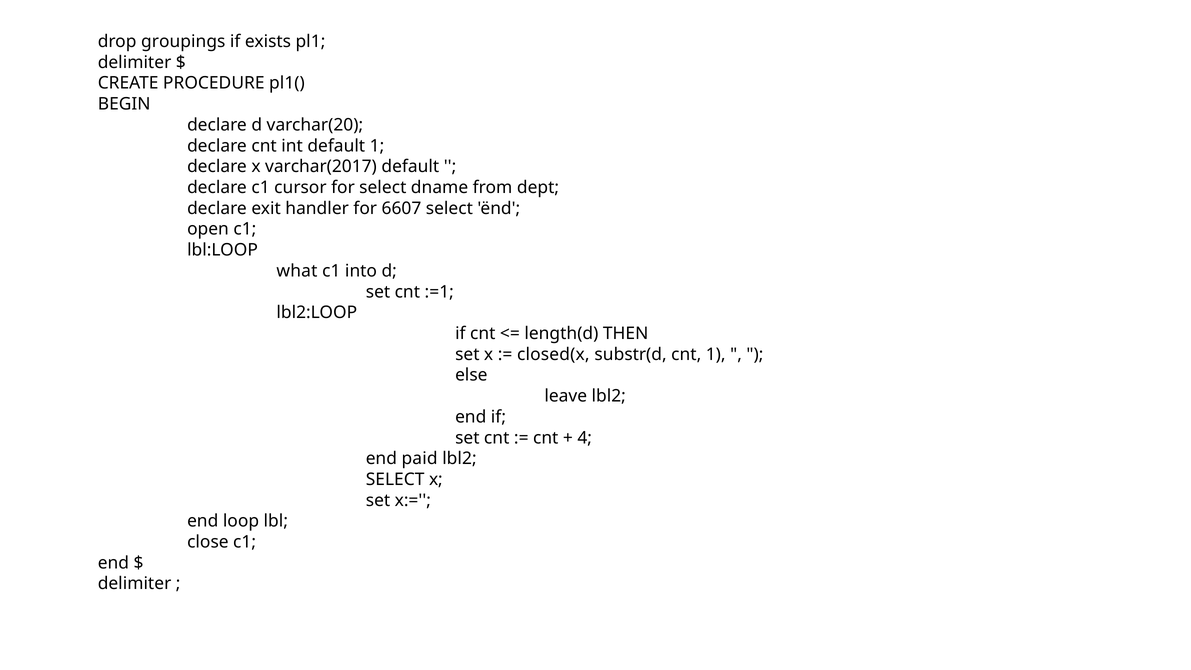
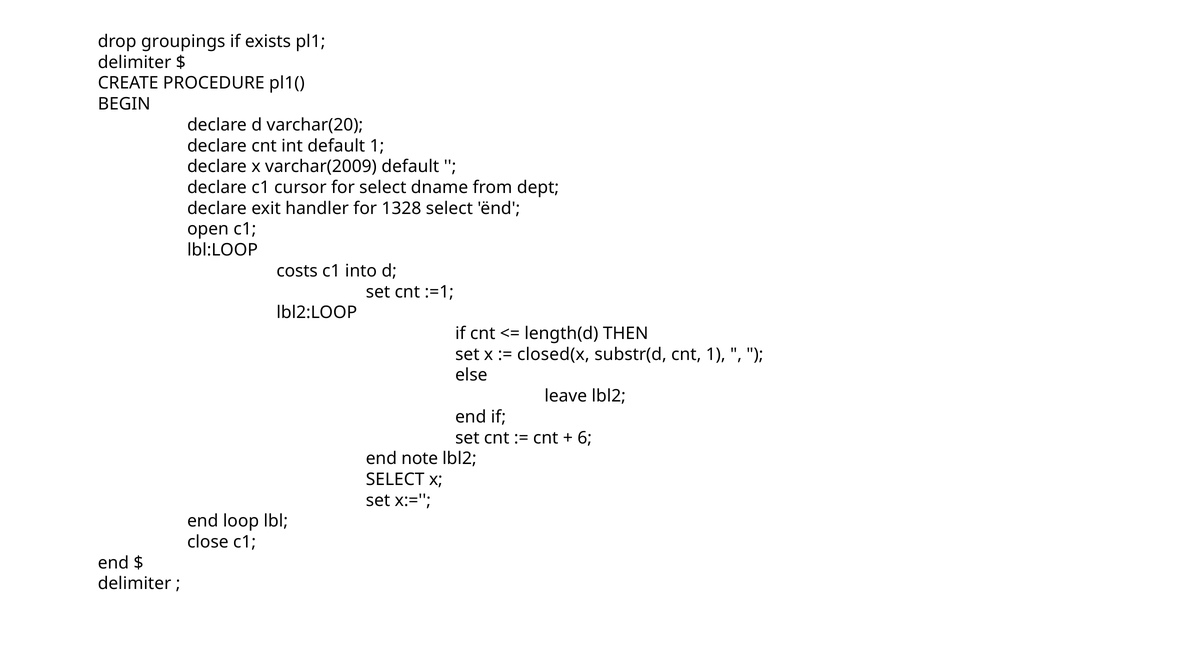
varchar(2017: varchar(2017 -> varchar(2009 (321, 167)
6607: 6607 -> 1328 (401, 208)
what: what -> costs (297, 271)
4: 4 -> 6 (585, 438)
paid: paid -> note (420, 459)
